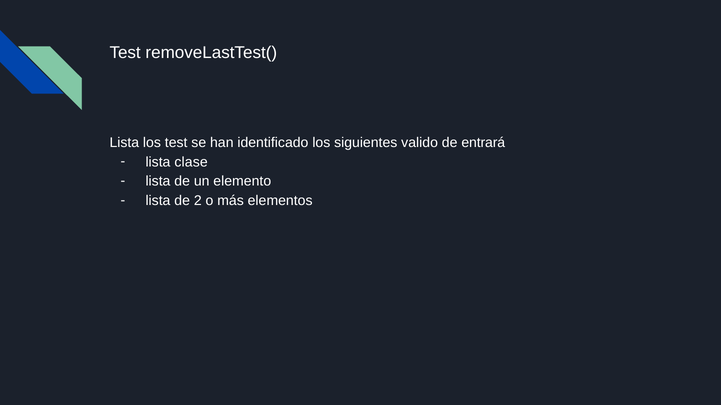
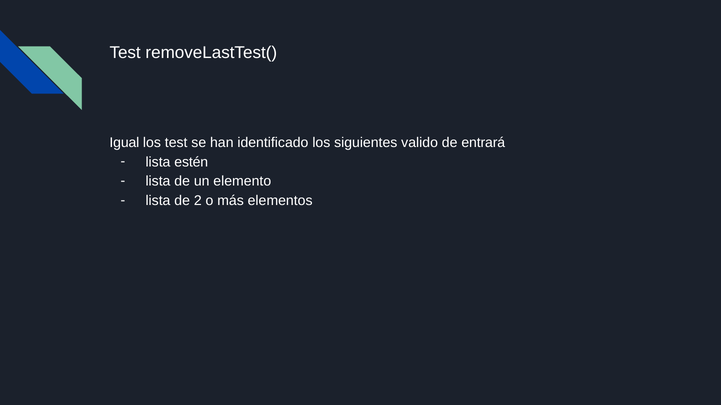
Lista: Lista -> Igual (124, 143)
clase: clase -> estén (191, 162)
